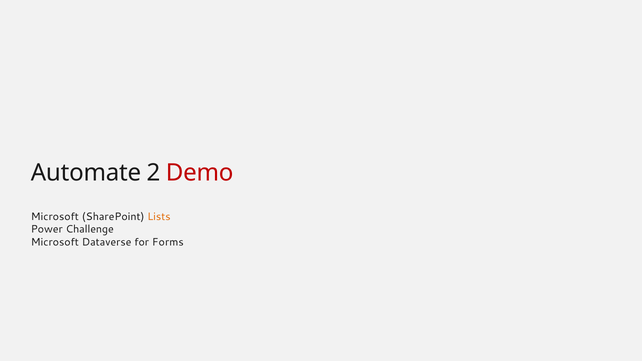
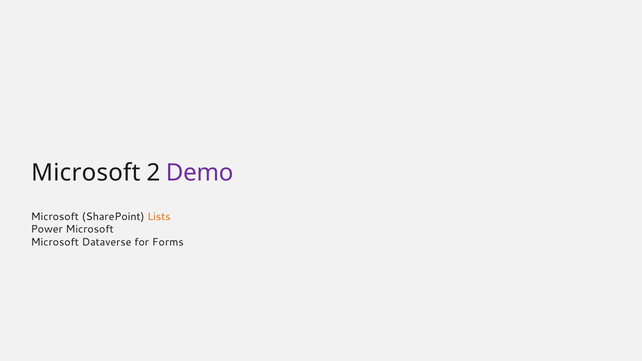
Automate: Automate -> Microsoft (86, 173)
Demo colour: red -> purple (200, 173)
Power Challenge: Challenge -> Microsoft (90, 229)
